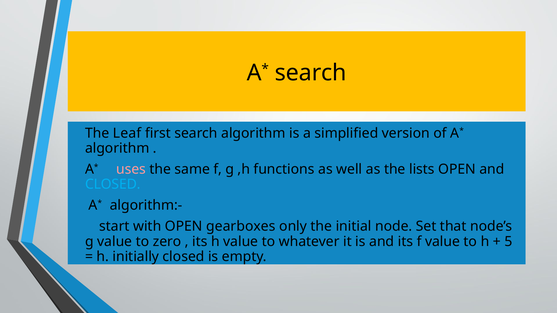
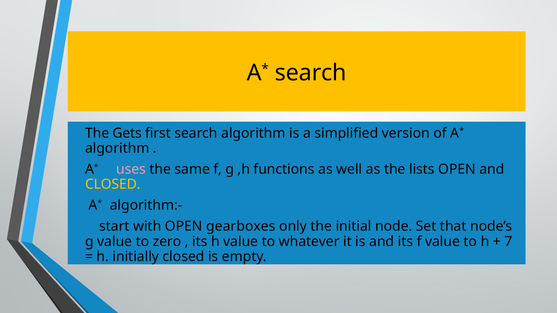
Leaf: Leaf -> Gets (127, 133)
CLOSED colour: light blue -> yellow (113, 184)
5: 5 -> 7 (508, 242)
